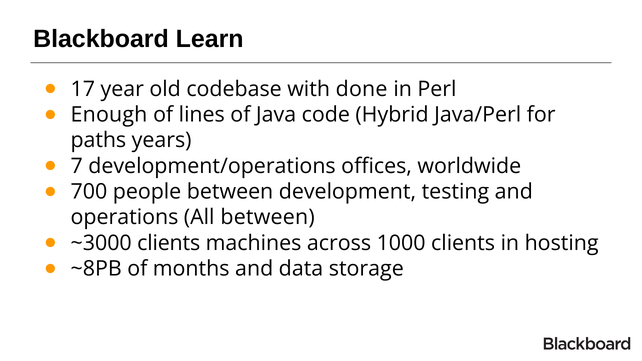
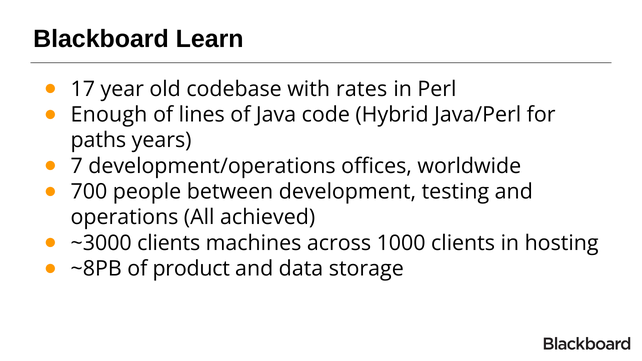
done: done -> rates (362, 89)
All between: between -> achieved (268, 217)
months: months -> product (191, 269)
